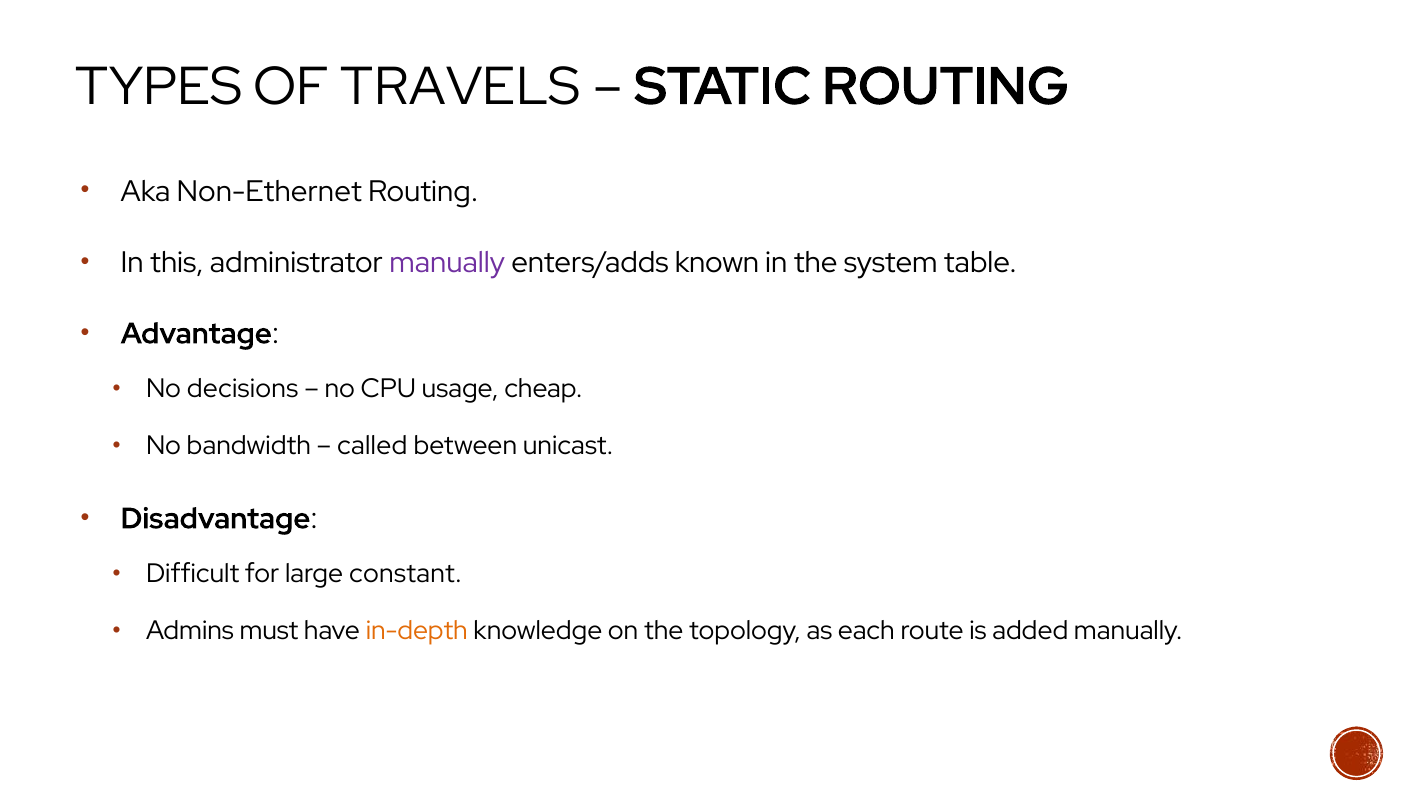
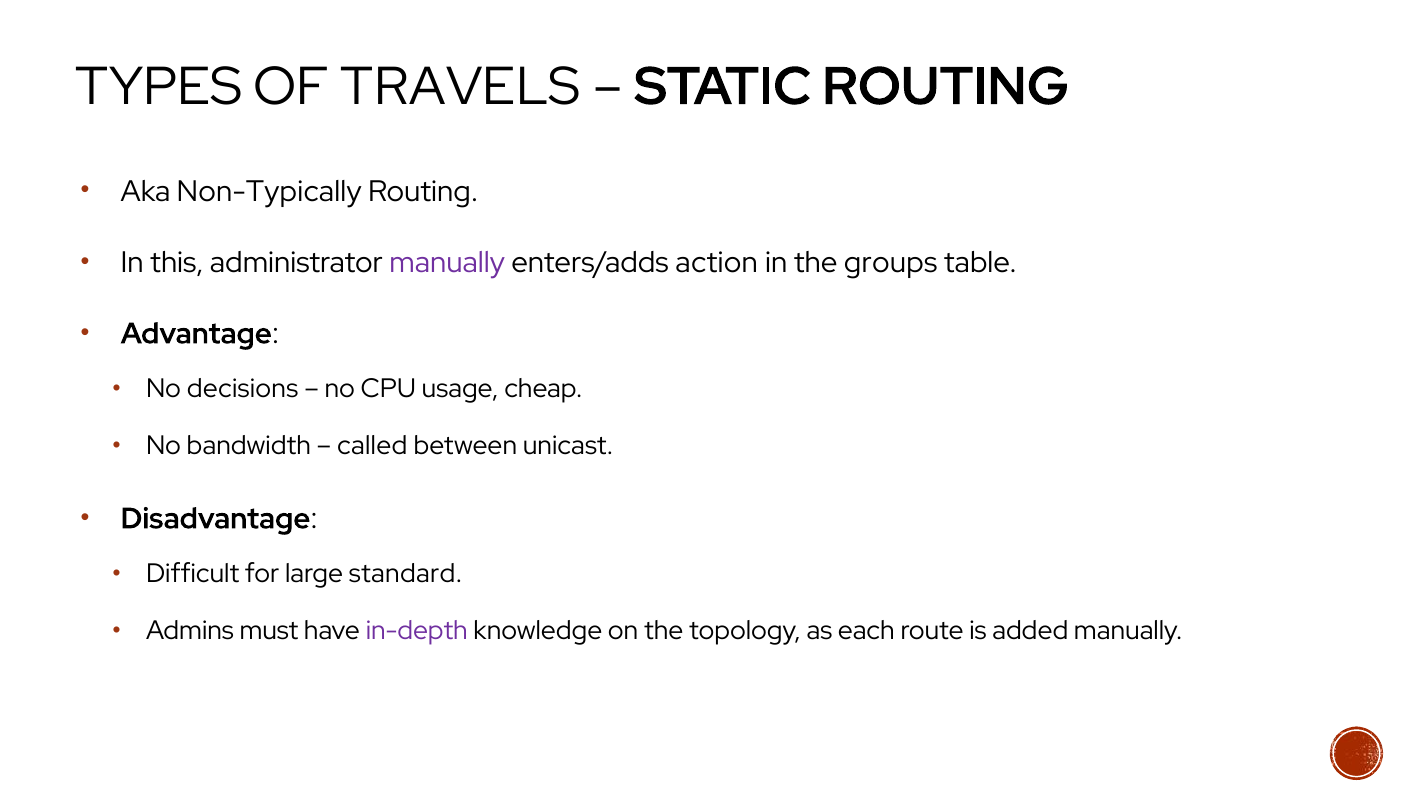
Non-Ethernet: Non-Ethernet -> Non-Typically (269, 191)
known: known -> action (717, 262)
system: system -> groups (891, 262)
constant: constant -> standard (406, 574)
in-depth colour: orange -> purple (417, 631)
